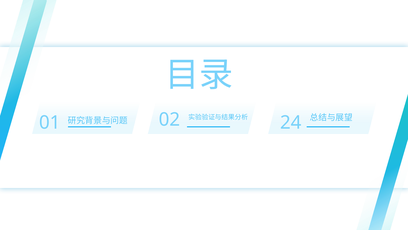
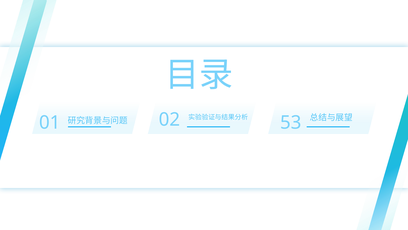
24: 24 -> 53 (291, 122)
